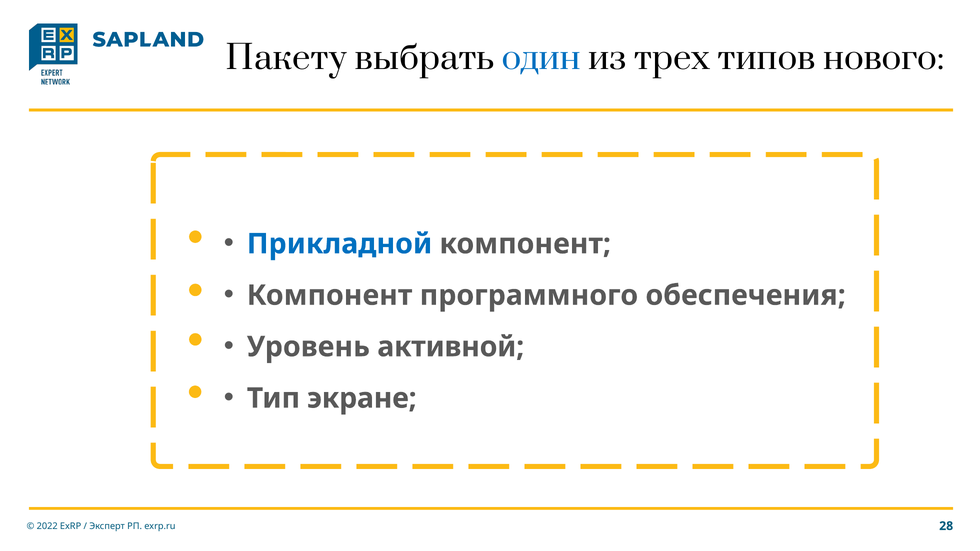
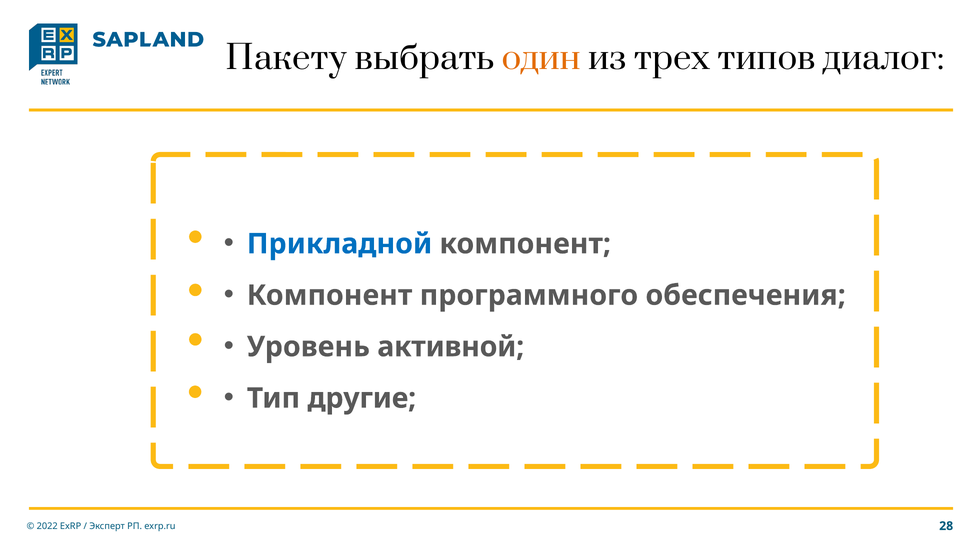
один colour: blue -> orange (541, 58)
нового: нового -> диалог (884, 58)
экране: экране -> другие (362, 398)
